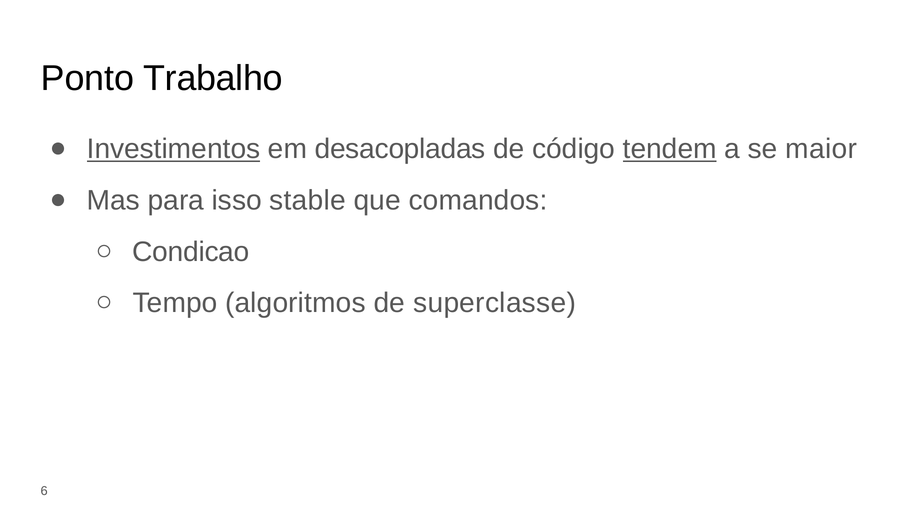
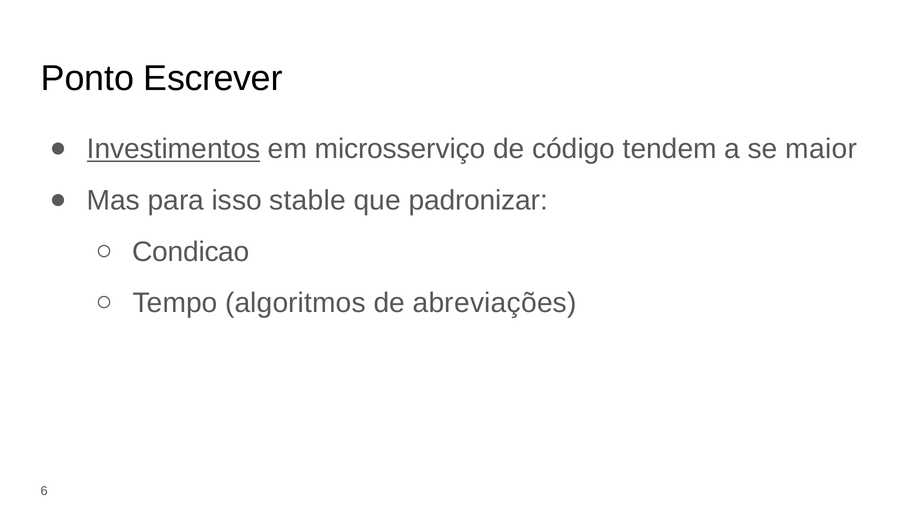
Trabalho: Trabalho -> Escrever (213, 78)
desacopladas: desacopladas -> microsserviço (400, 149)
tendem underline: present -> none (670, 149)
comandos: comandos -> padronizar (478, 201)
superclasse: superclasse -> abreviações (495, 303)
